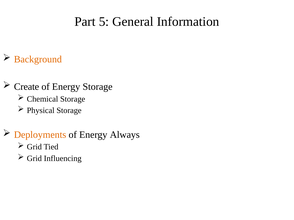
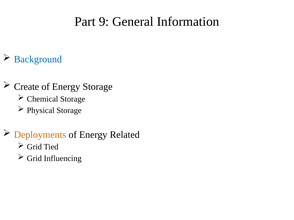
5: 5 -> 9 (104, 22)
Background colour: orange -> blue (38, 59)
Always: Always -> Related (125, 135)
